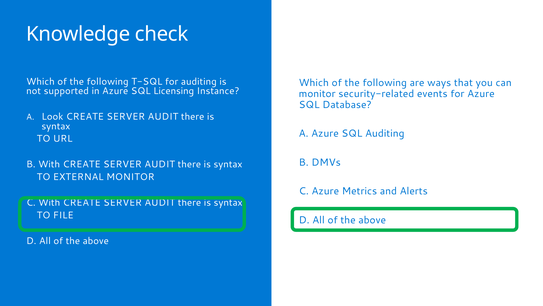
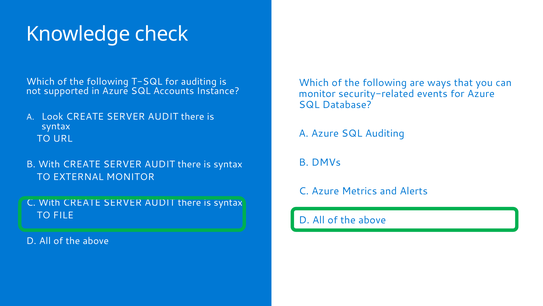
Licensing: Licensing -> Accounts (174, 91)
